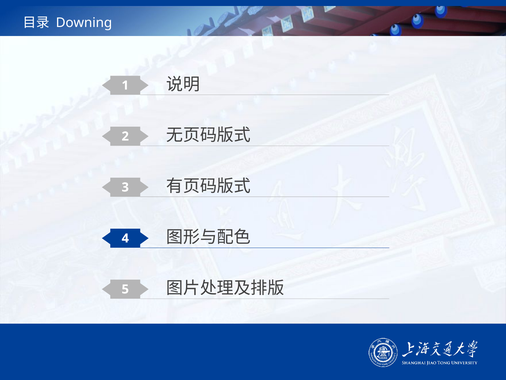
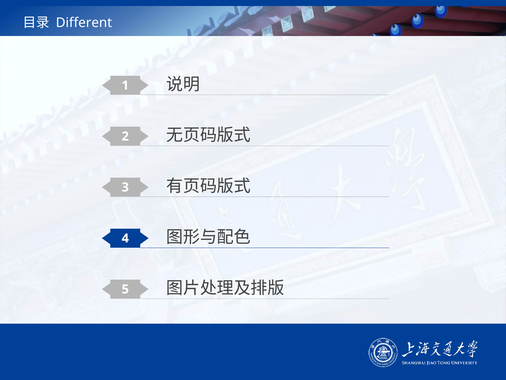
Downing: Downing -> Different (84, 23)
